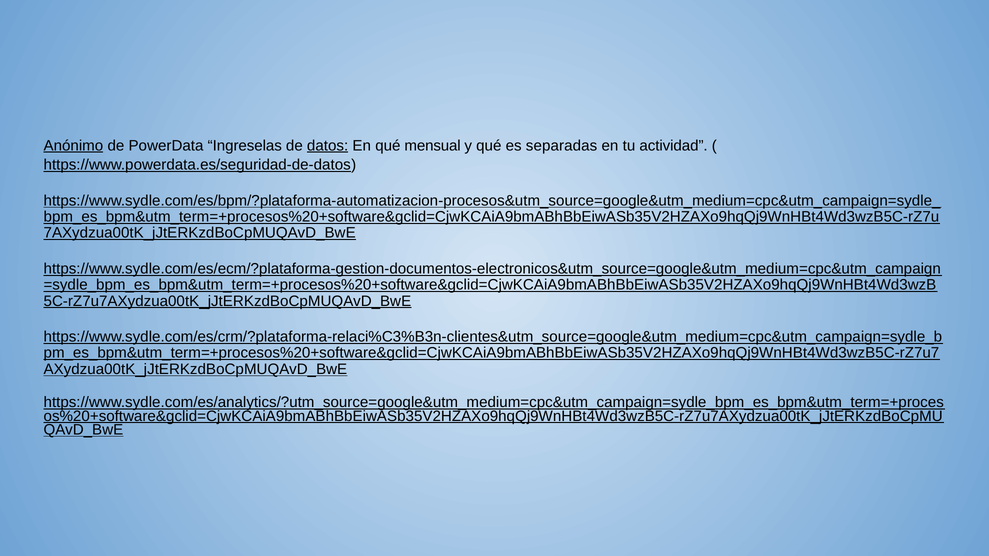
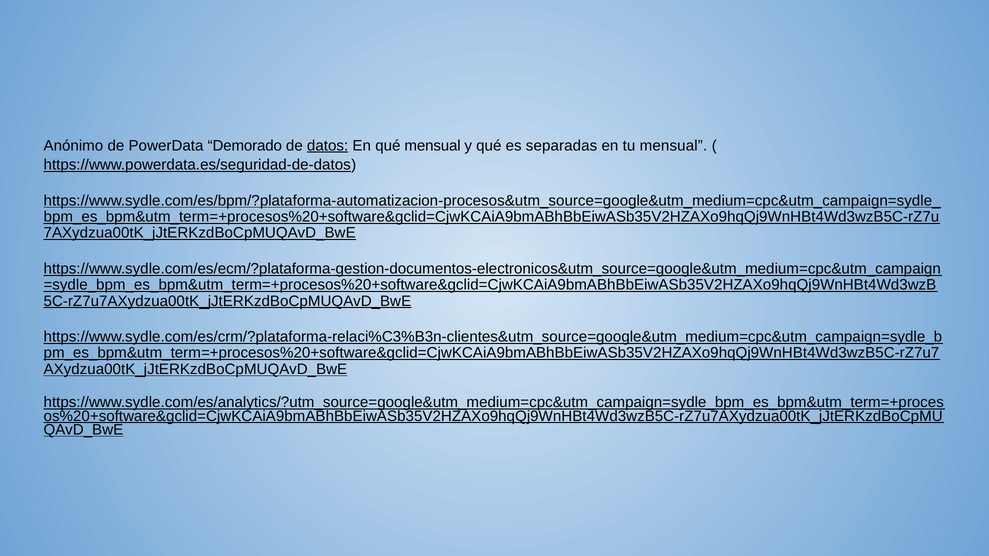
Anónimo underline: present -> none (73, 146)
Ingreselas: Ingreselas -> Demorado (245, 146)
tu actividad: actividad -> mensual (673, 146)
